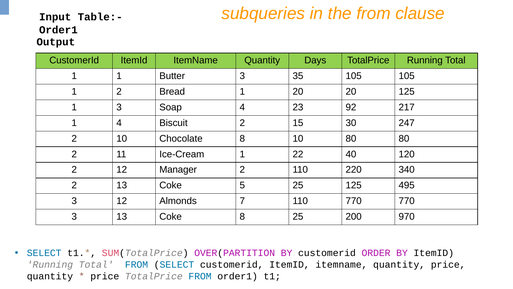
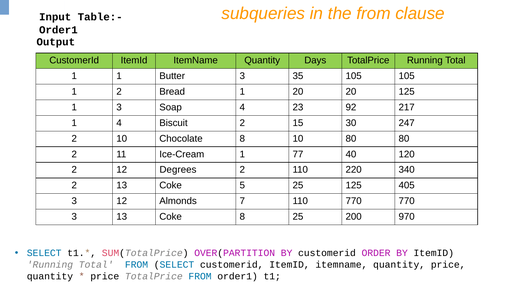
22: 22 -> 77 (298, 154)
Manager: Manager -> Degrees (178, 170)
495: 495 -> 405 (407, 185)
